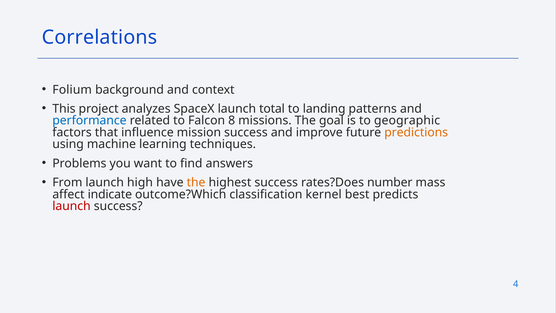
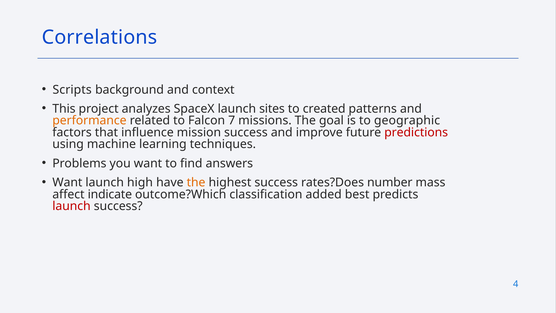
Folium: Folium -> Scripts (72, 90)
total: total -> sites (272, 109)
landing: landing -> created (324, 109)
performance colour: blue -> orange (89, 121)
8: 8 -> 7 (232, 121)
predictions colour: orange -> red (416, 132)
From: From -> Want (67, 182)
kernel: kernel -> added (324, 194)
